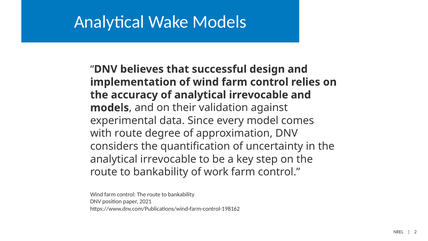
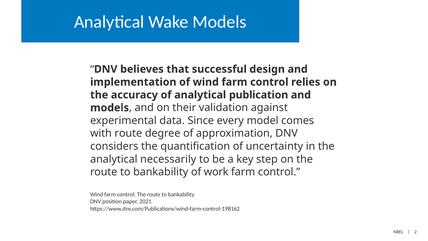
of analytical irrevocable: irrevocable -> publication (259, 95)
irrevocable: irrevocable -> necessarily (168, 159)
